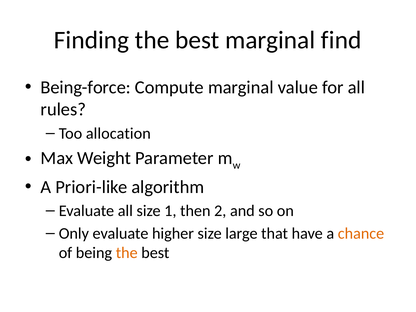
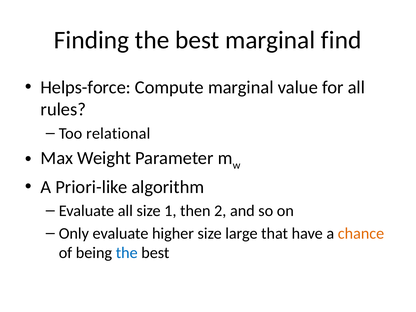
Being-force: Being-force -> Helps-force (86, 87)
allocation: allocation -> relational (118, 133)
the colour: orange -> blue (127, 253)
